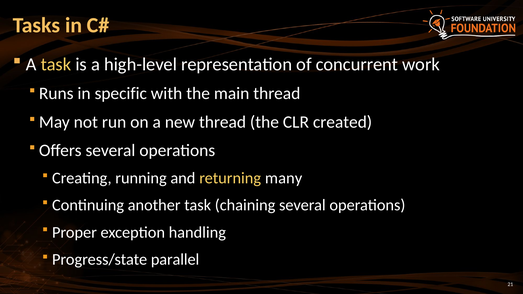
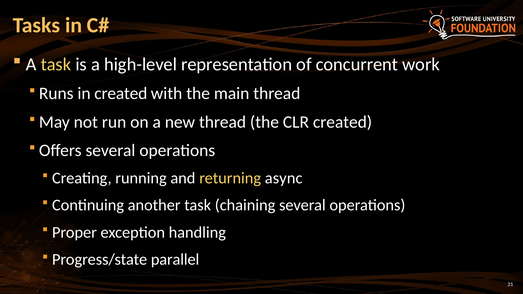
in specific: specific -> created (121, 94)
many: many -> async (284, 178)
